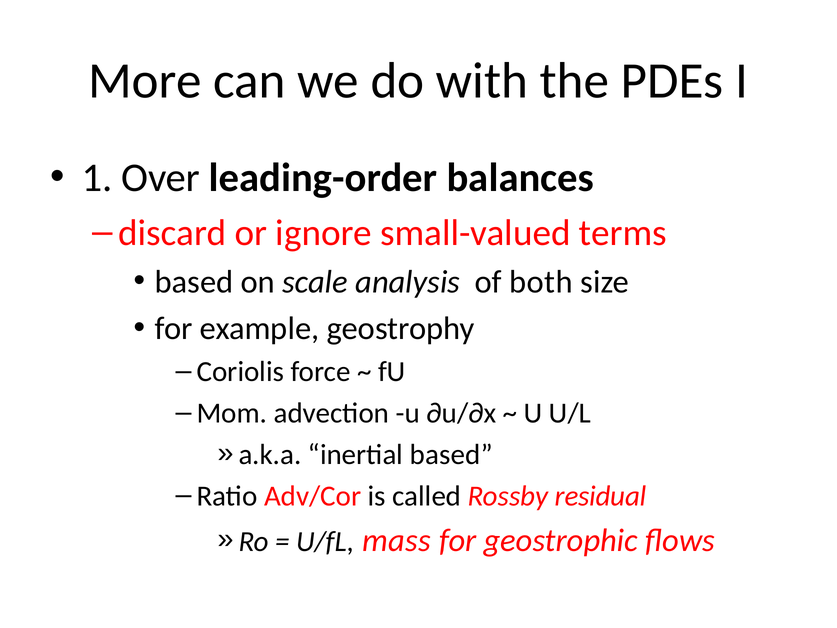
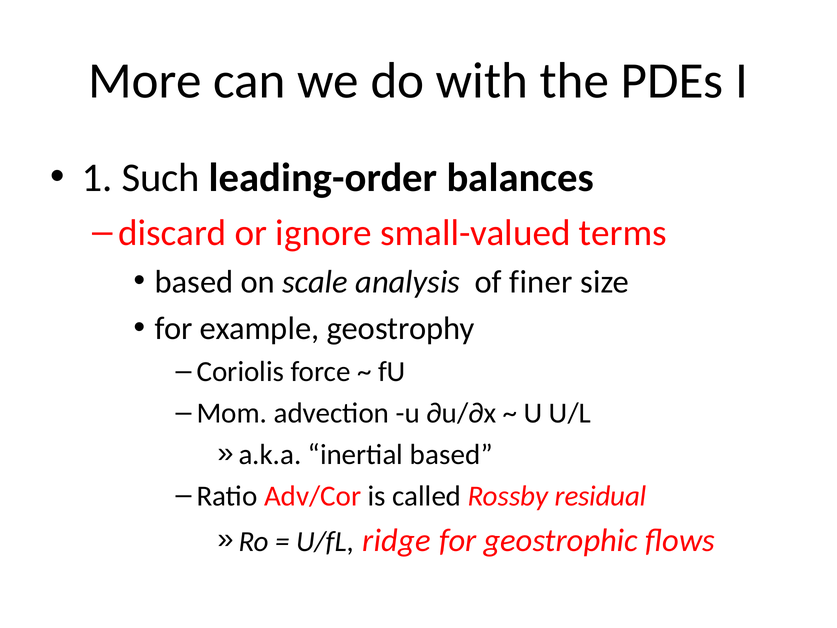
Over: Over -> Such (161, 178)
both: both -> finer (541, 282)
mass: mass -> ridge (397, 540)
